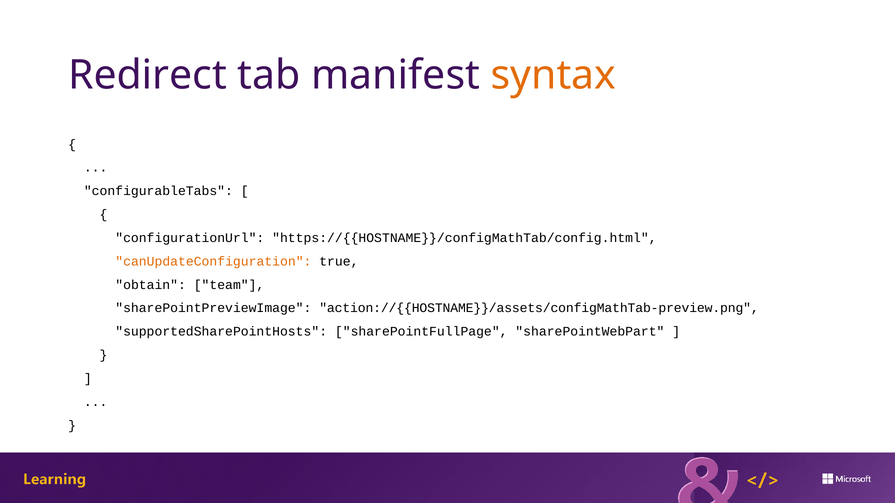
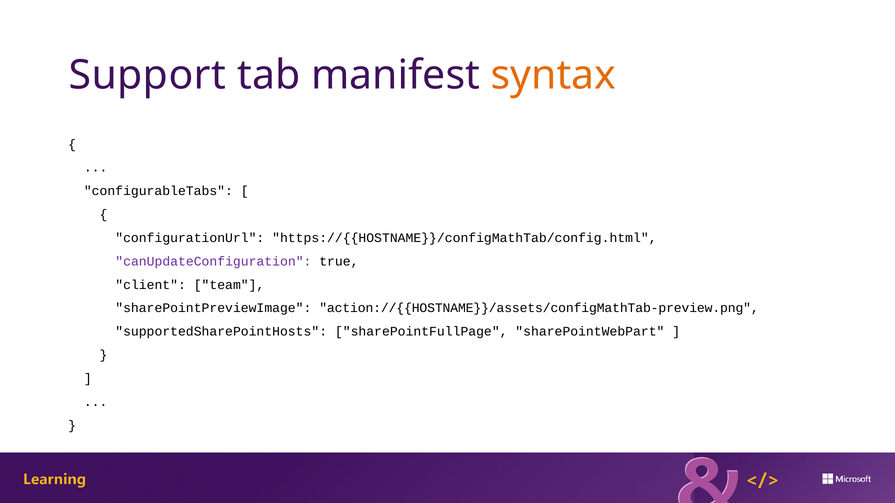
Redirect: Redirect -> Support (147, 75)
canUpdateConfiguration colour: orange -> purple (213, 262)
obtain: obtain -> client (151, 285)
